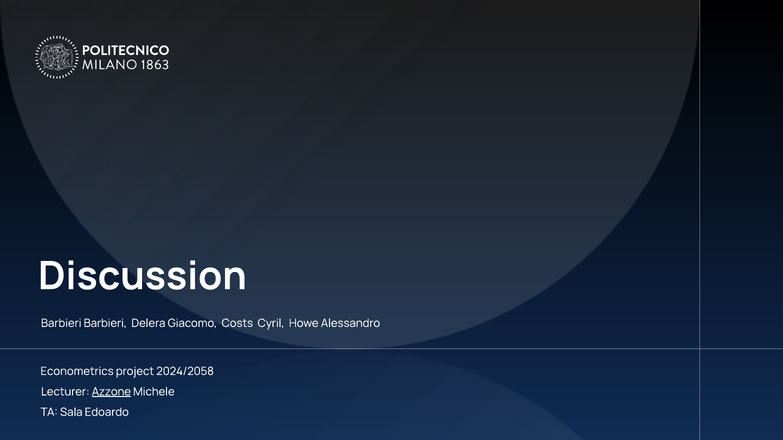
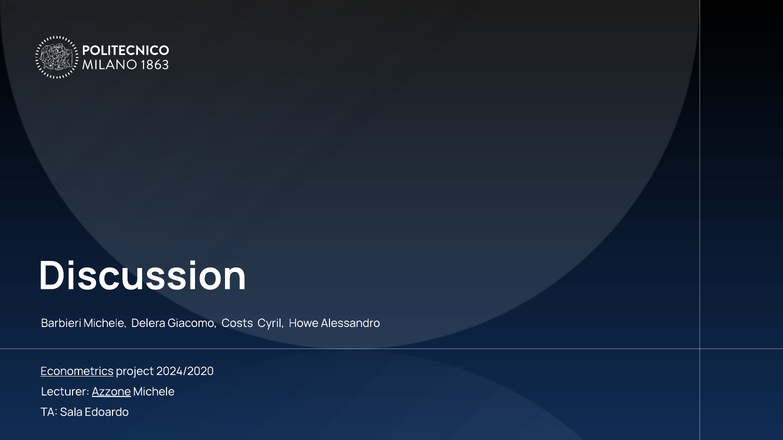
Barbieri Barbieri: Barbieri -> Michele (105, 323)
Econometrics underline: none -> present (77, 372)
2024/2058: 2024/2058 -> 2024/2020 (185, 372)
